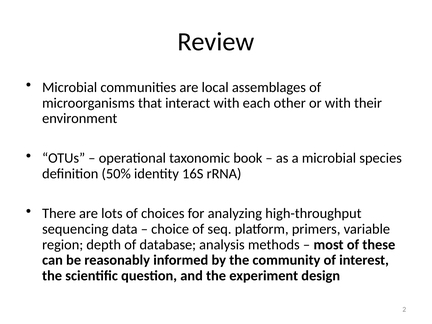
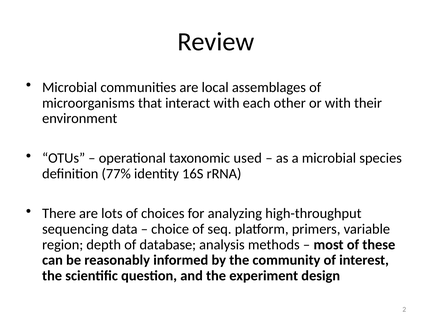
book: book -> used (248, 158)
50%: 50% -> 77% (116, 174)
